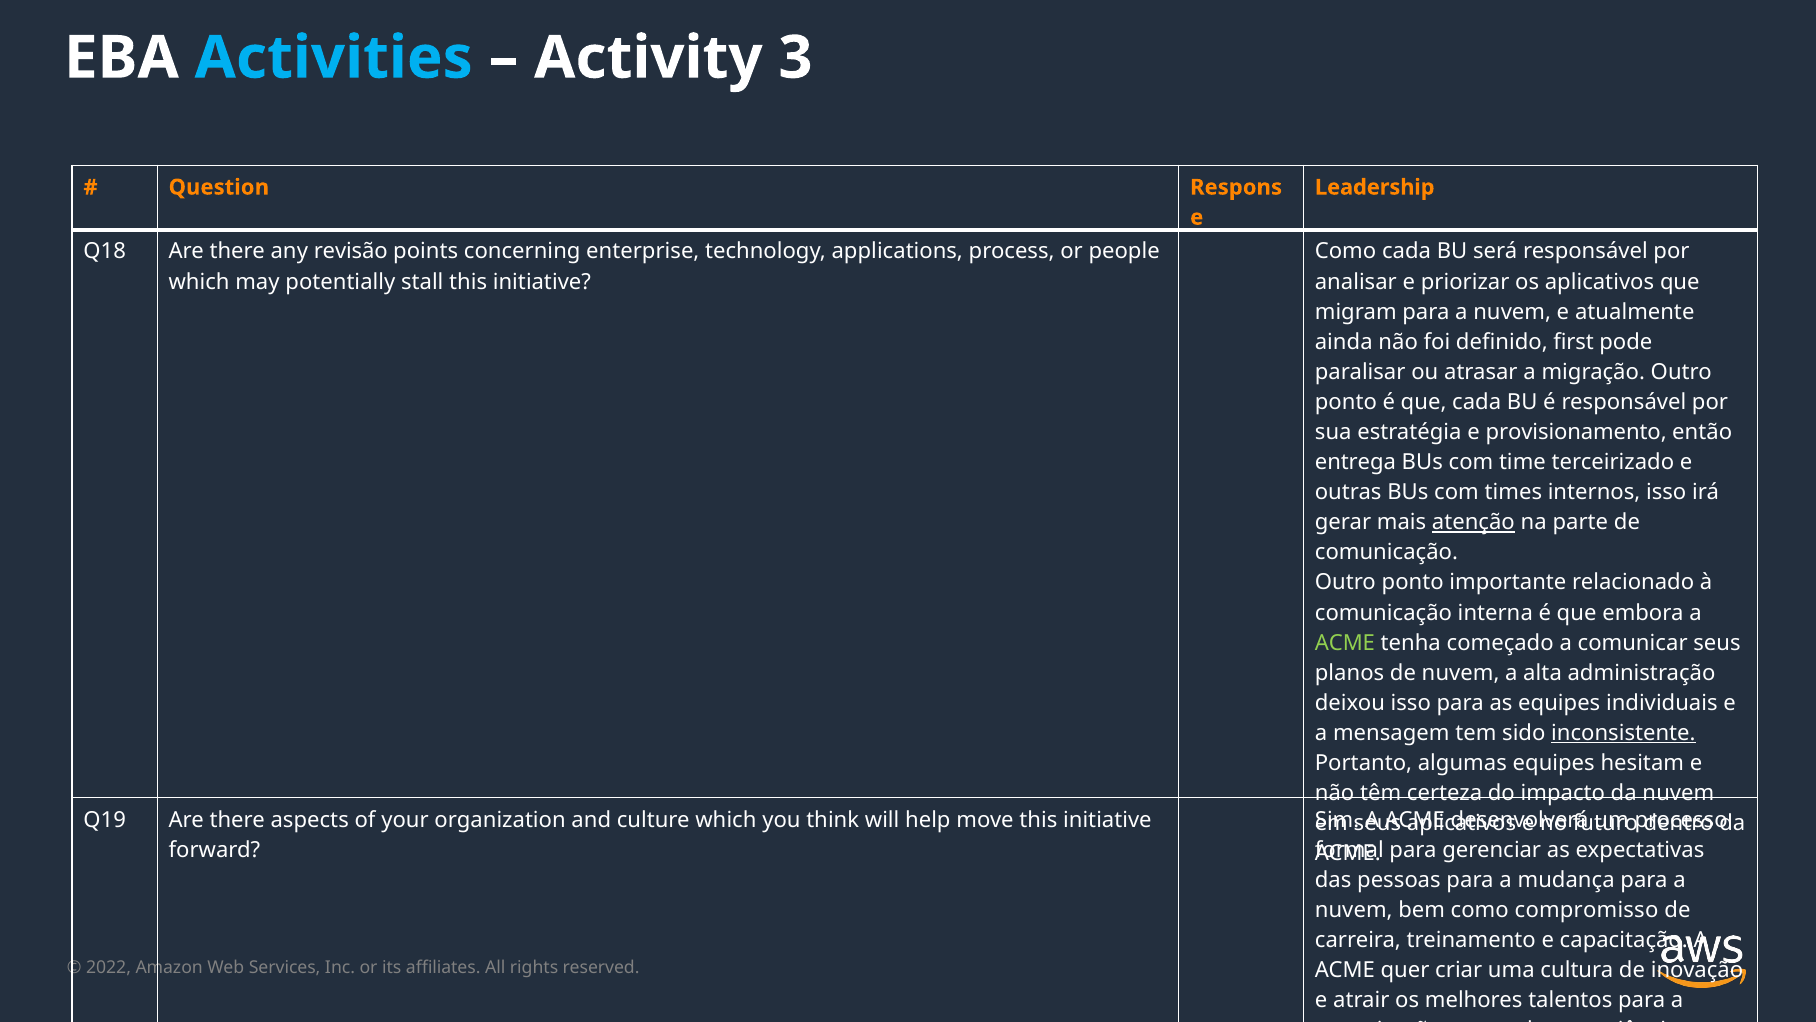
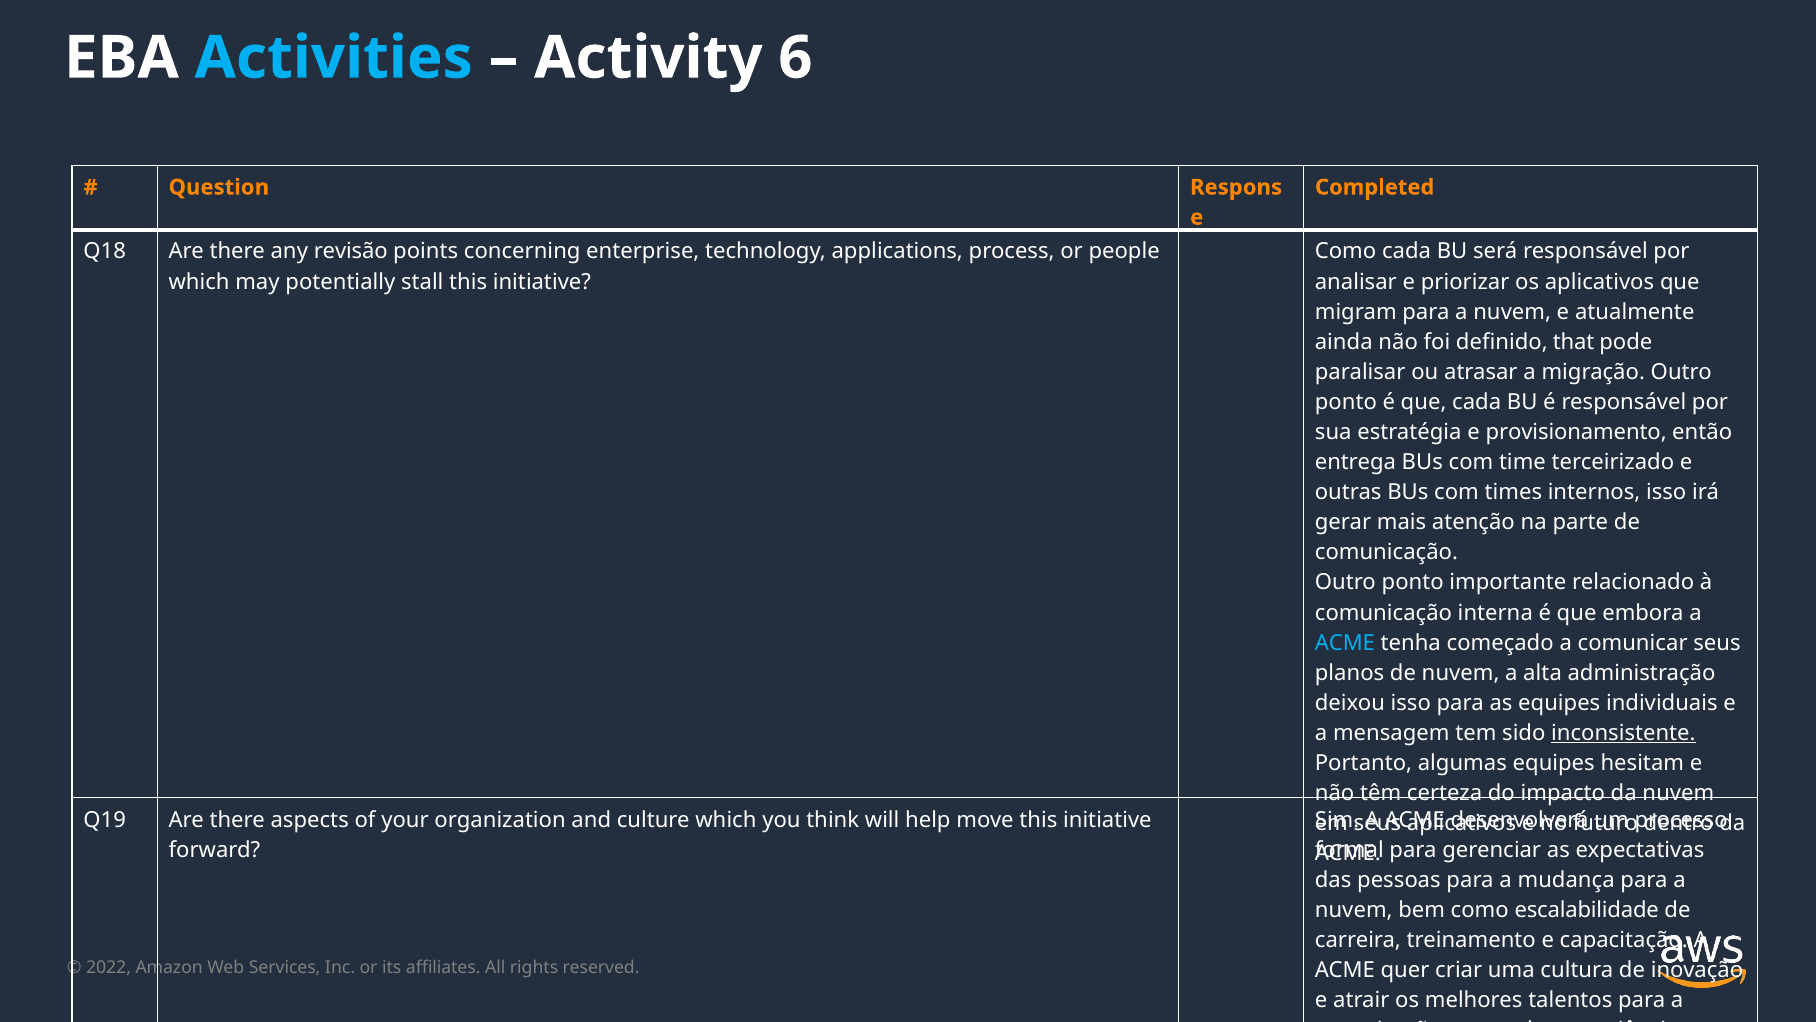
3: 3 -> 6 (795, 58)
Leadership: Leadership -> Completed (1375, 187)
first: first -> that (1574, 342)
atenção underline: present -> none (1473, 522)
ACME colour: light green -> light blue (1345, 643)
compromisso: compromisso -> escalabilidade (1587, 910)
